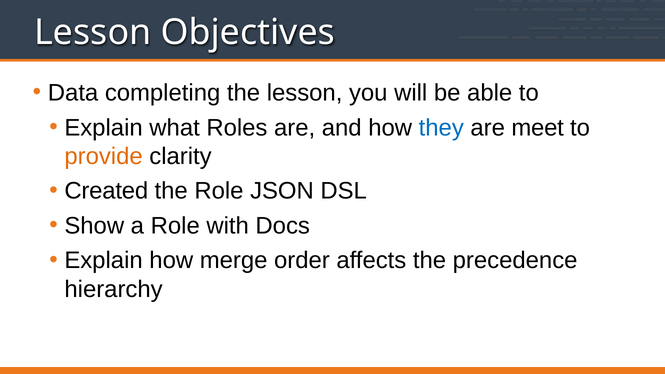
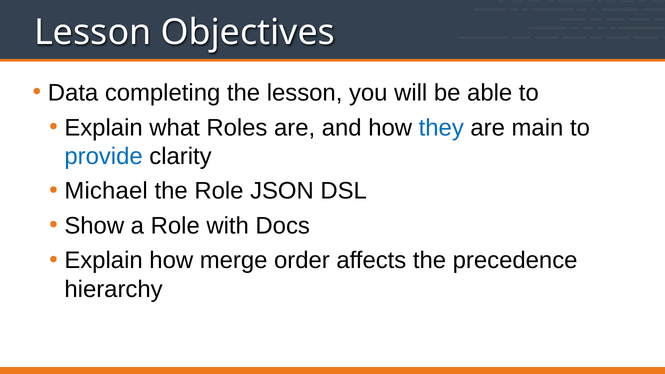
meet: meet -> main (537, 128)
provide colour: orange -> blue (104, 156)
Created: Created -> Michael (106, 191)
